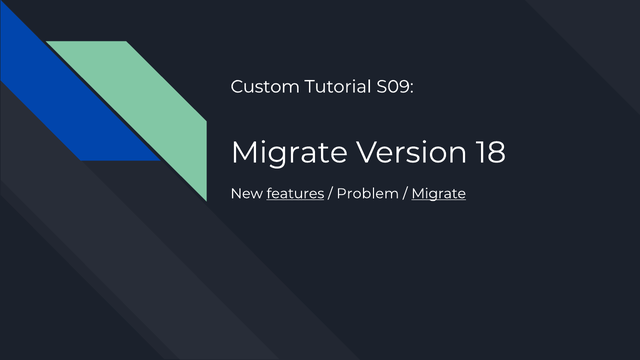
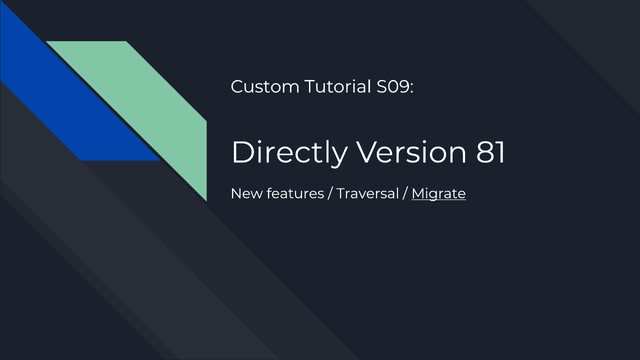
Migrate: Migrate -> Directly (289, 153)
18: 18 -> 81 (491, 153)
features underline: present -> none (295, 194)
Problem: Problem -> Traversal (368, 194)
